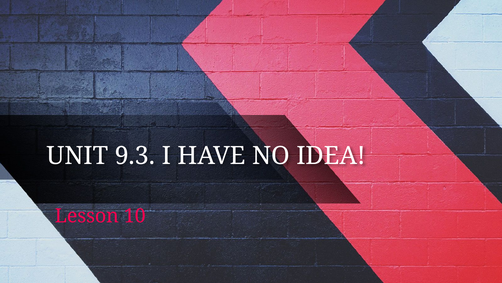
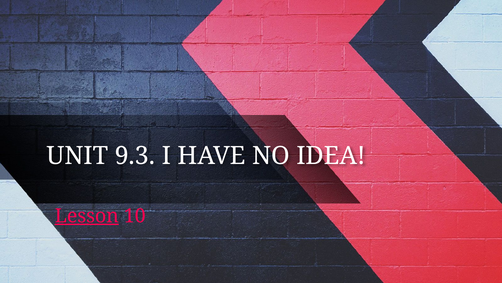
Lesson underline: none -> present (87, 215)
